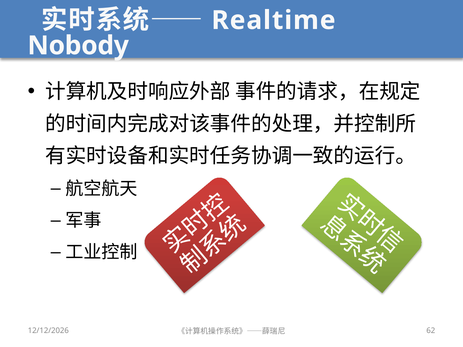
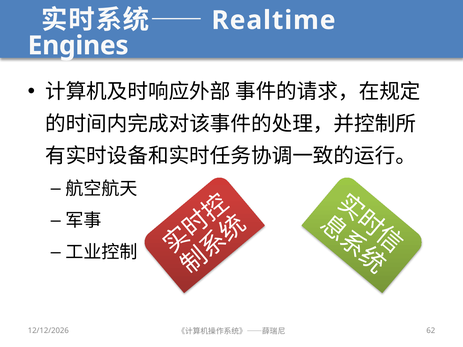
Nobody: Nobody -> Engines (78, 46)
